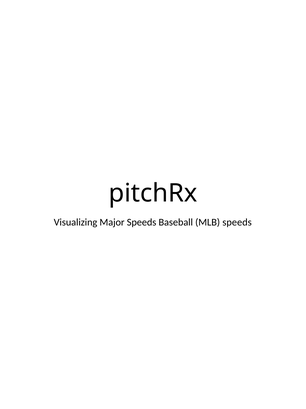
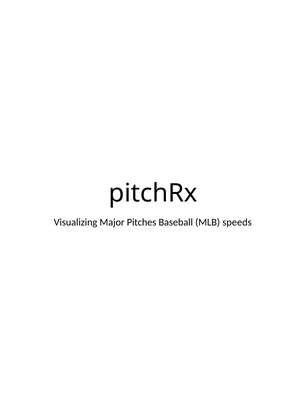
Major Speeds: Speeds -> Pitches (142, 222)
